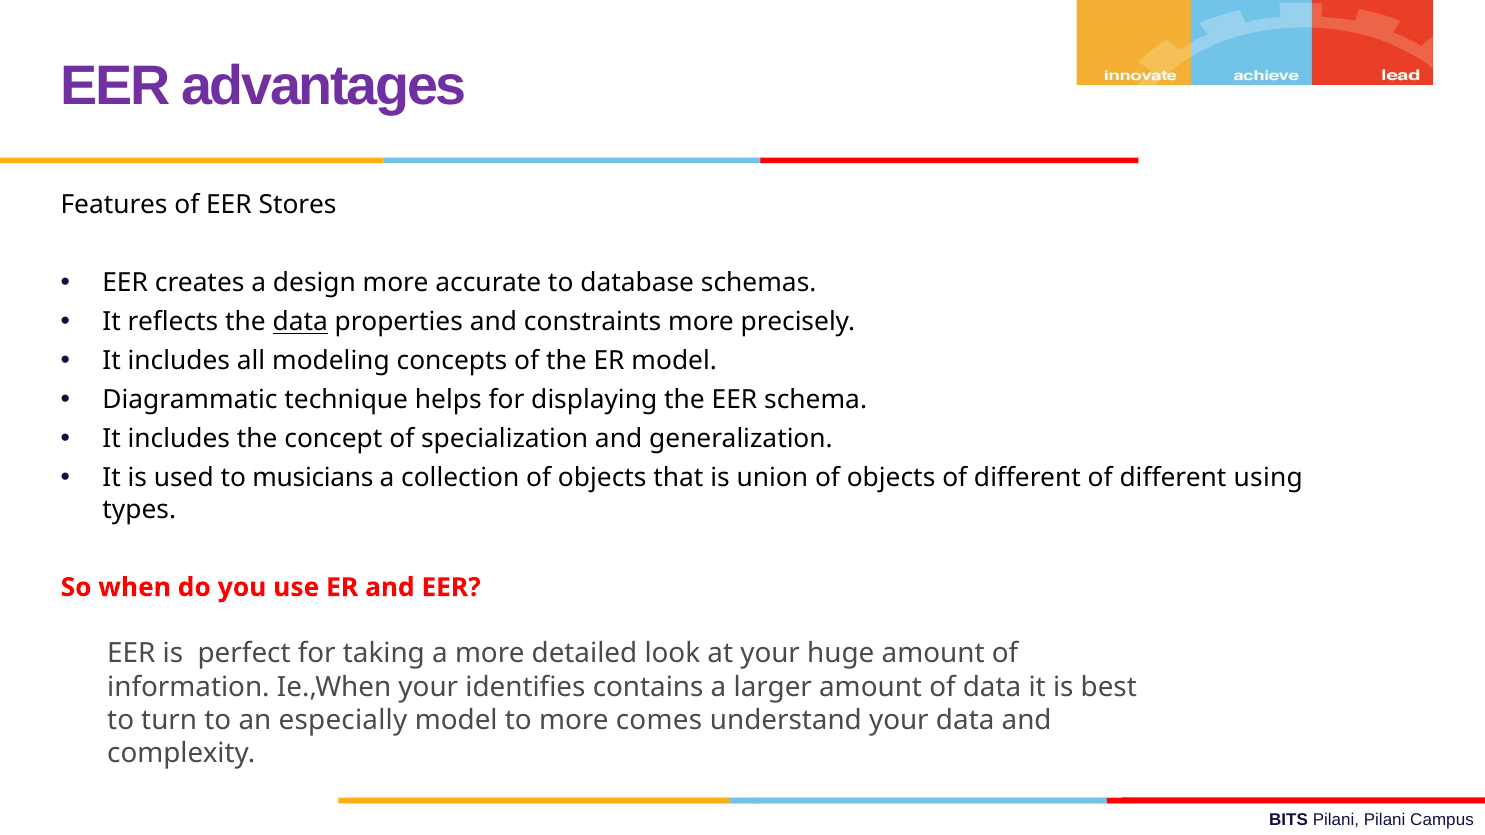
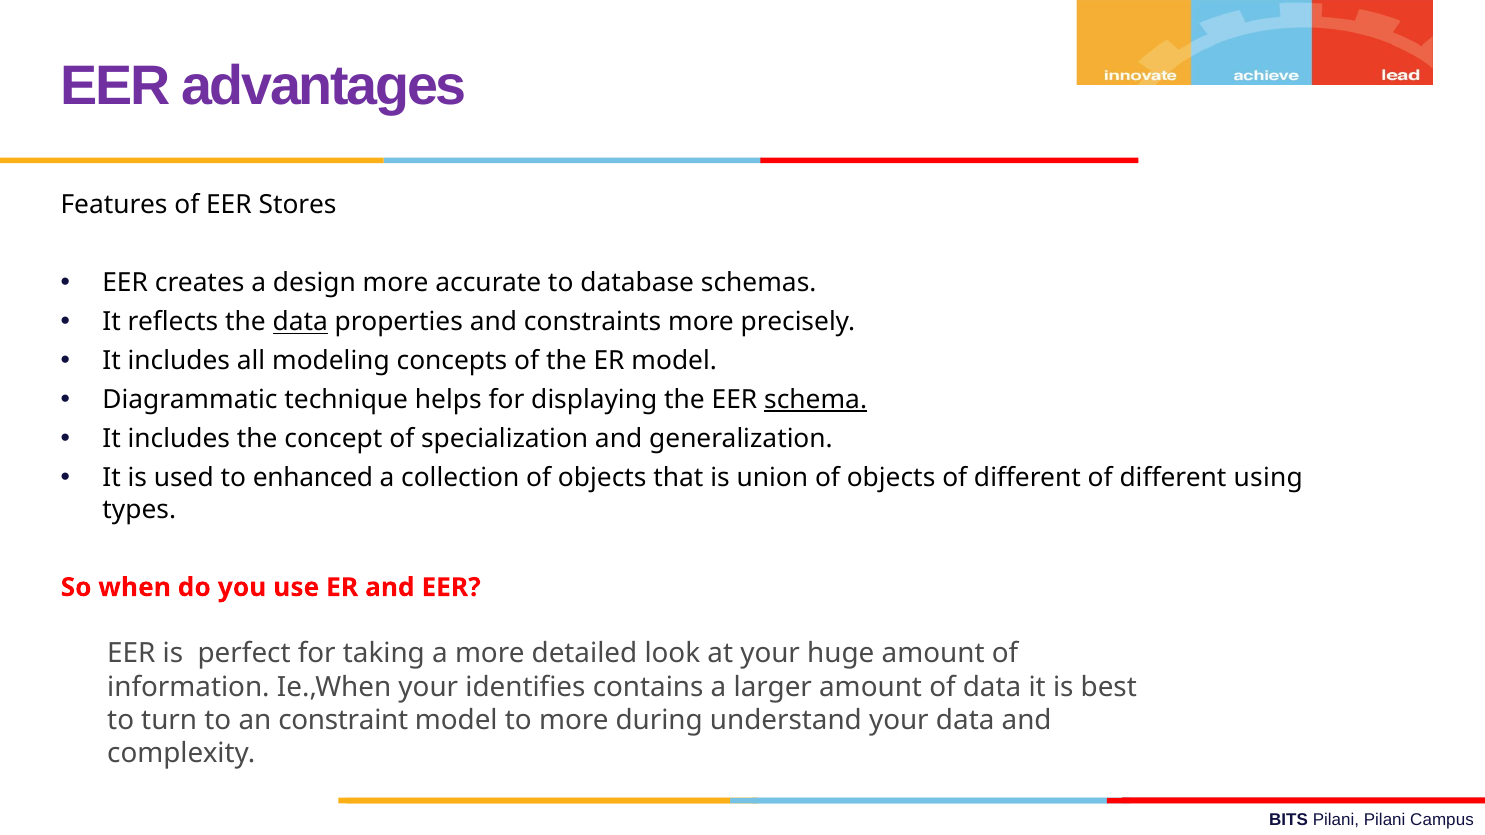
schema underline: none -> present (816, 400)
musicians: musicians -> enhanced (313, 478)
especially: especially -> constraint (343, 721)
comes: comes -> during (659, 721)
